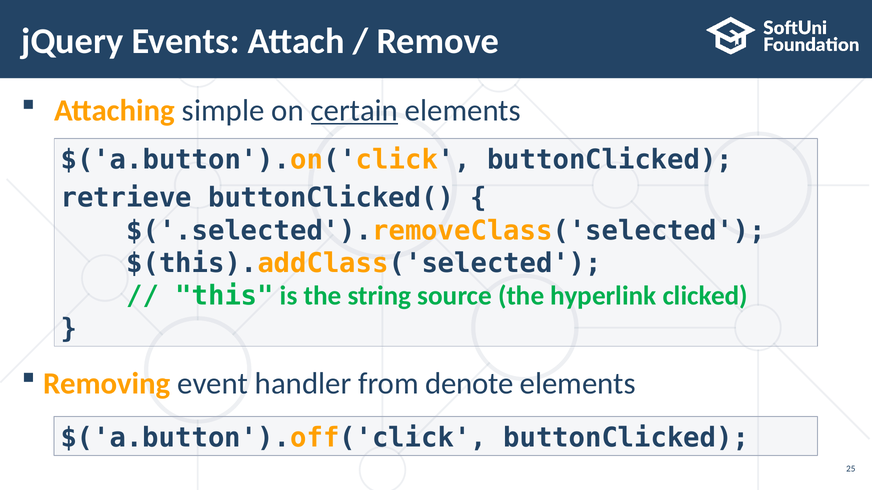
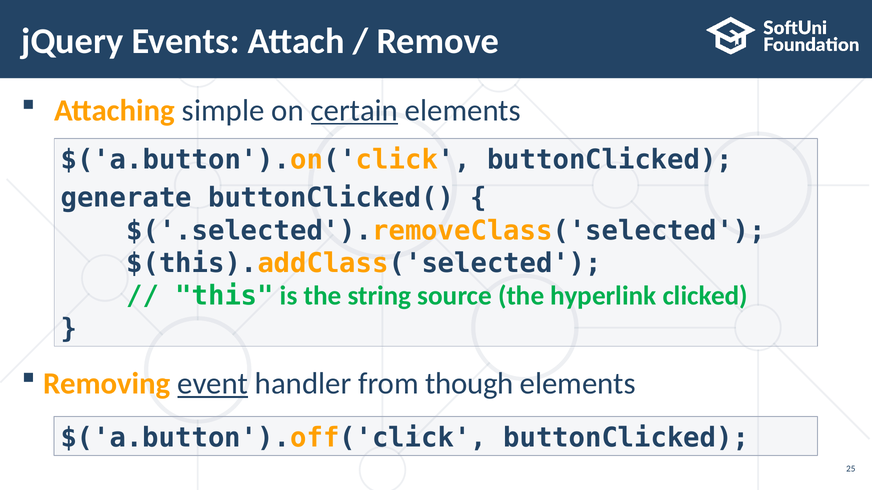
retrieve: retrieve -> generate (126, 198)
event underline: none -> present (213, 384)
denote: denote -> though (469, 384)
